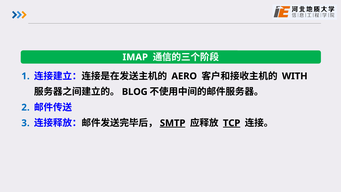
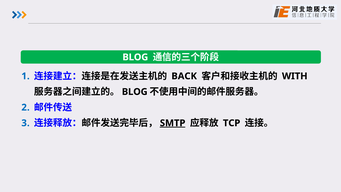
IMAP: IMAP -> BLOG (135, 57)
AERO: AERO -> BACK (184, 76)
TCP underline: present -> none (232, 123)
